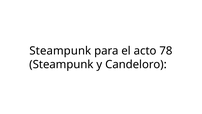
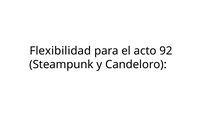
Steampunk: Steampunk -> Flexibilidad (60, 51)
78: 78 -> 92 (166, 51)
